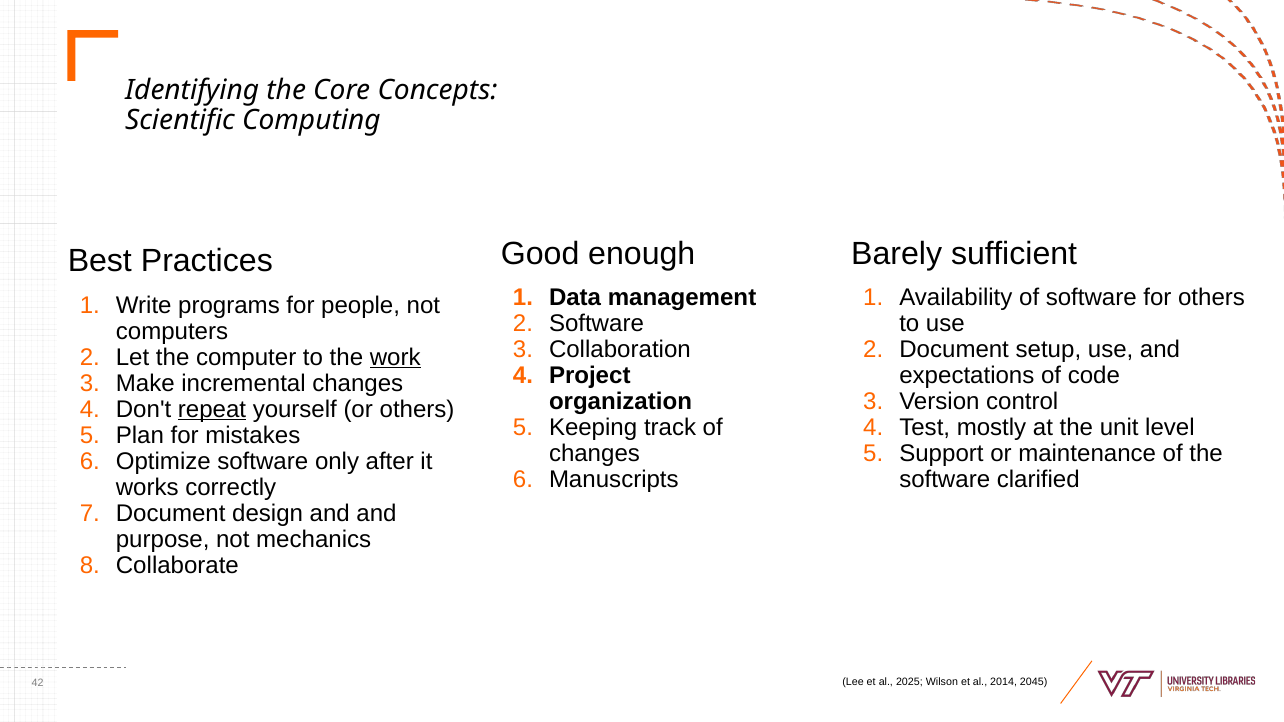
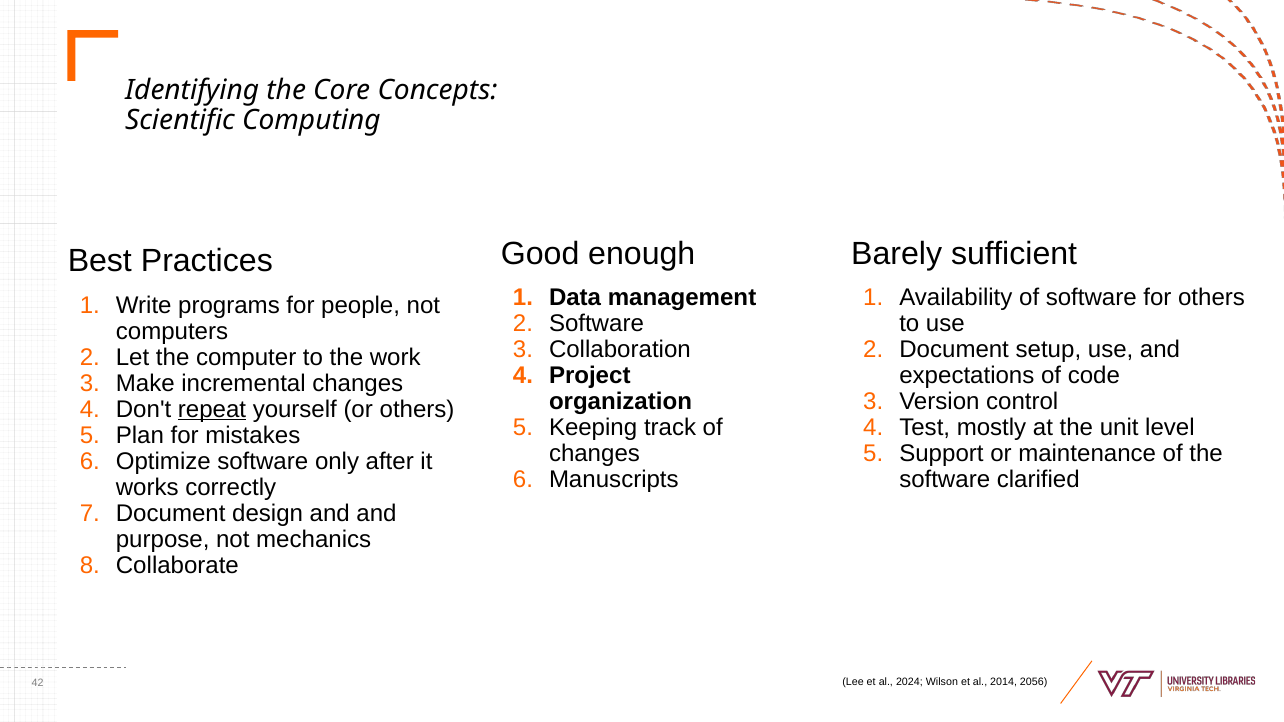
work underline: present -> none (395, 357)
2025: 2025 -> 2024 (909, 682)
2045: 2045 -> 2056 (1034, 682)
